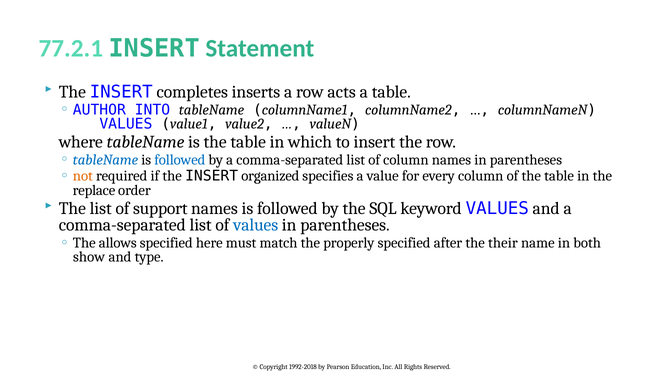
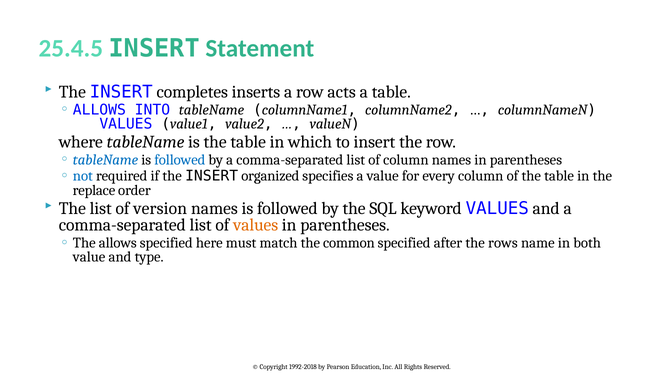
77.2.1: 77.2.1 -> 25.4.5 (71, 48)
AUTHOR: AUTHOR -> ALLOWS (99, 110)
not colour: orange -> blue (83, 176)
support: support -> version (160, 208)
values colour: blue -> orange (256, 225)
properly: properly -> common (349, 243)
their: their -> rows (503, 243)
show: show -> value (89, 257)
